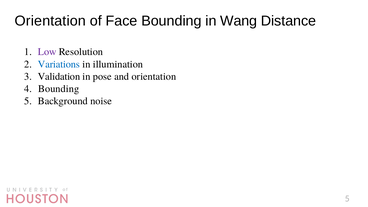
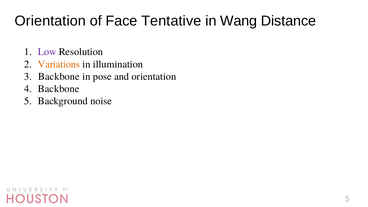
Face Bounding: Bounding -> Tentative (171, 21)
Variations colour: blue -> orange (59, 64)
Validation: Validation -> Backbone (59, 76)
Bounding: Bounding -> Backbone (59, 89)
